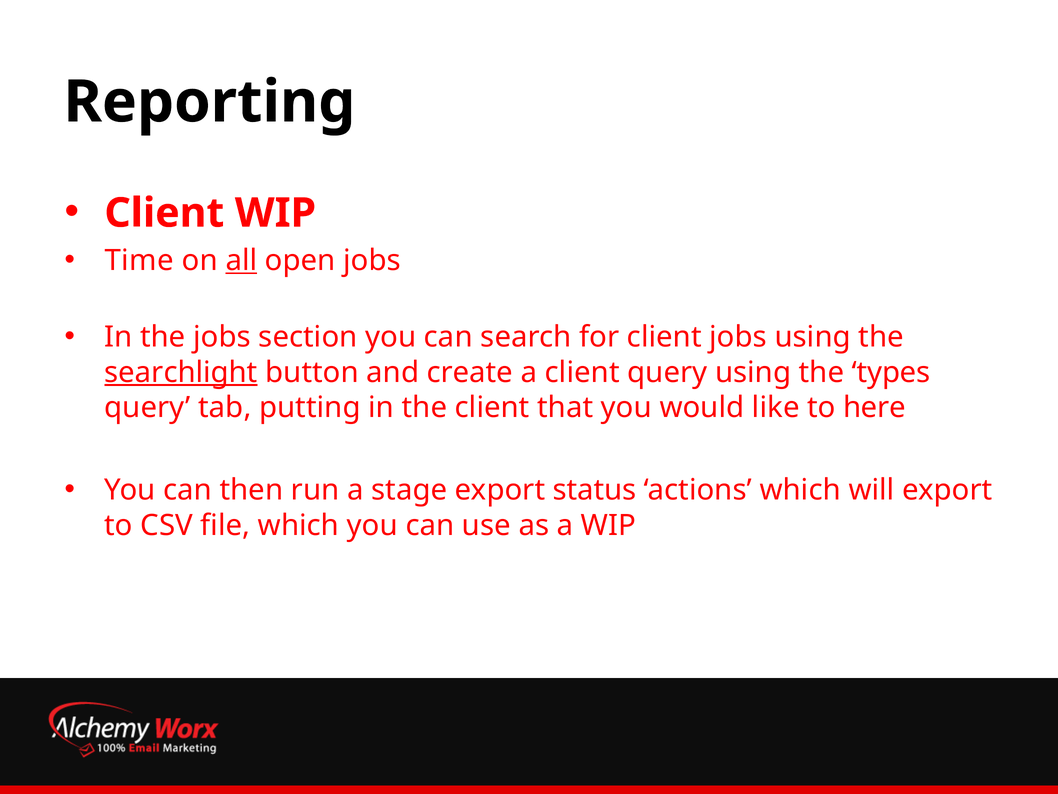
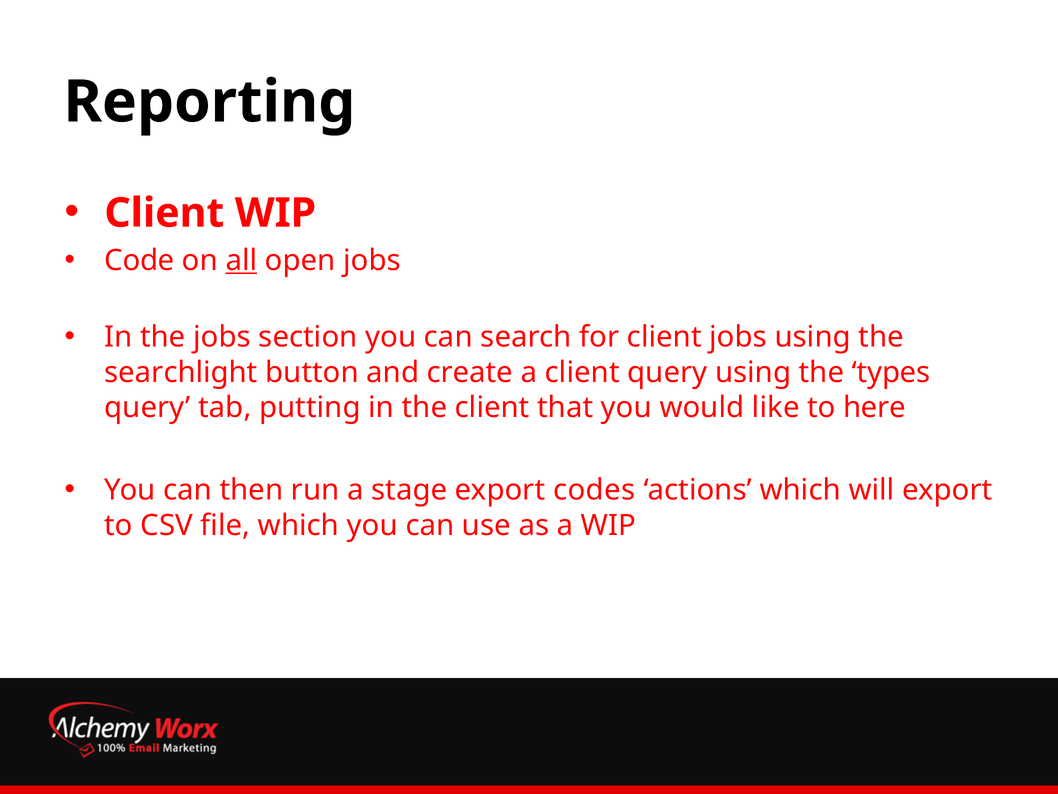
Time: Time -> Code (139, 260)
searchlight underline: present -> none (181, 372)
status: status -> codes (594, 490)
